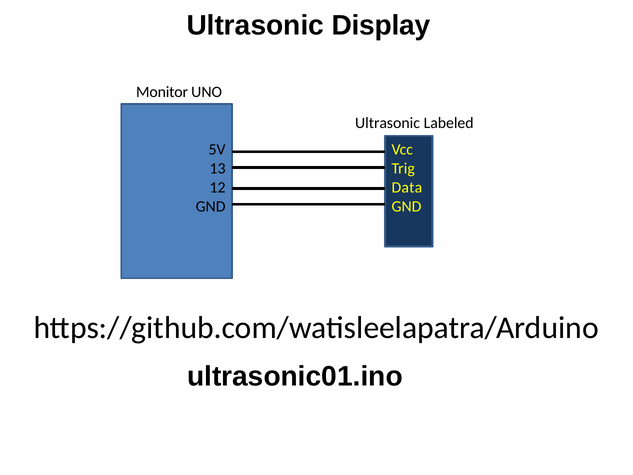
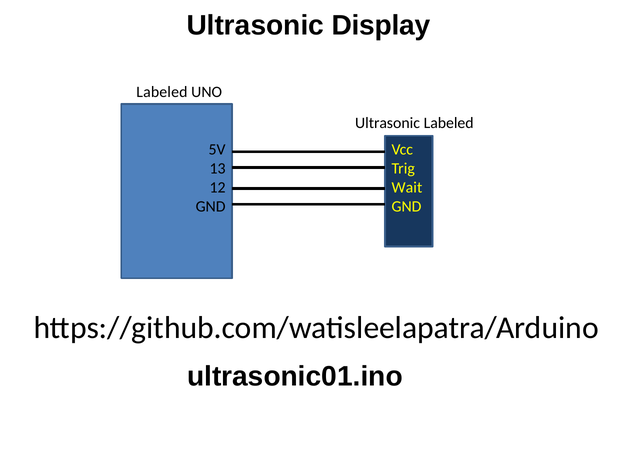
Monitor: Monitor -> Labeled (162, 92)
Data: Data -> Wait (407, 187)
